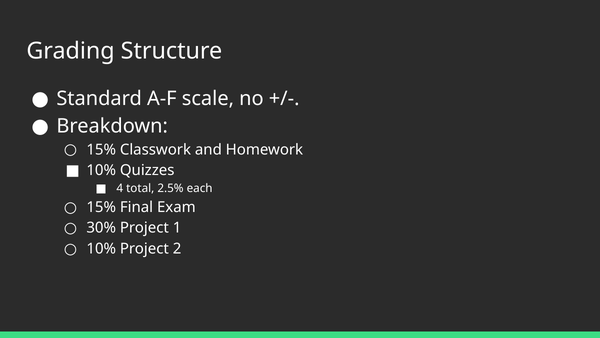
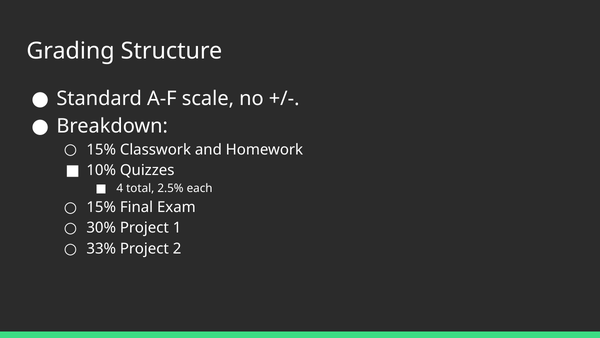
10%: 10% -> 33% (101, 248)
